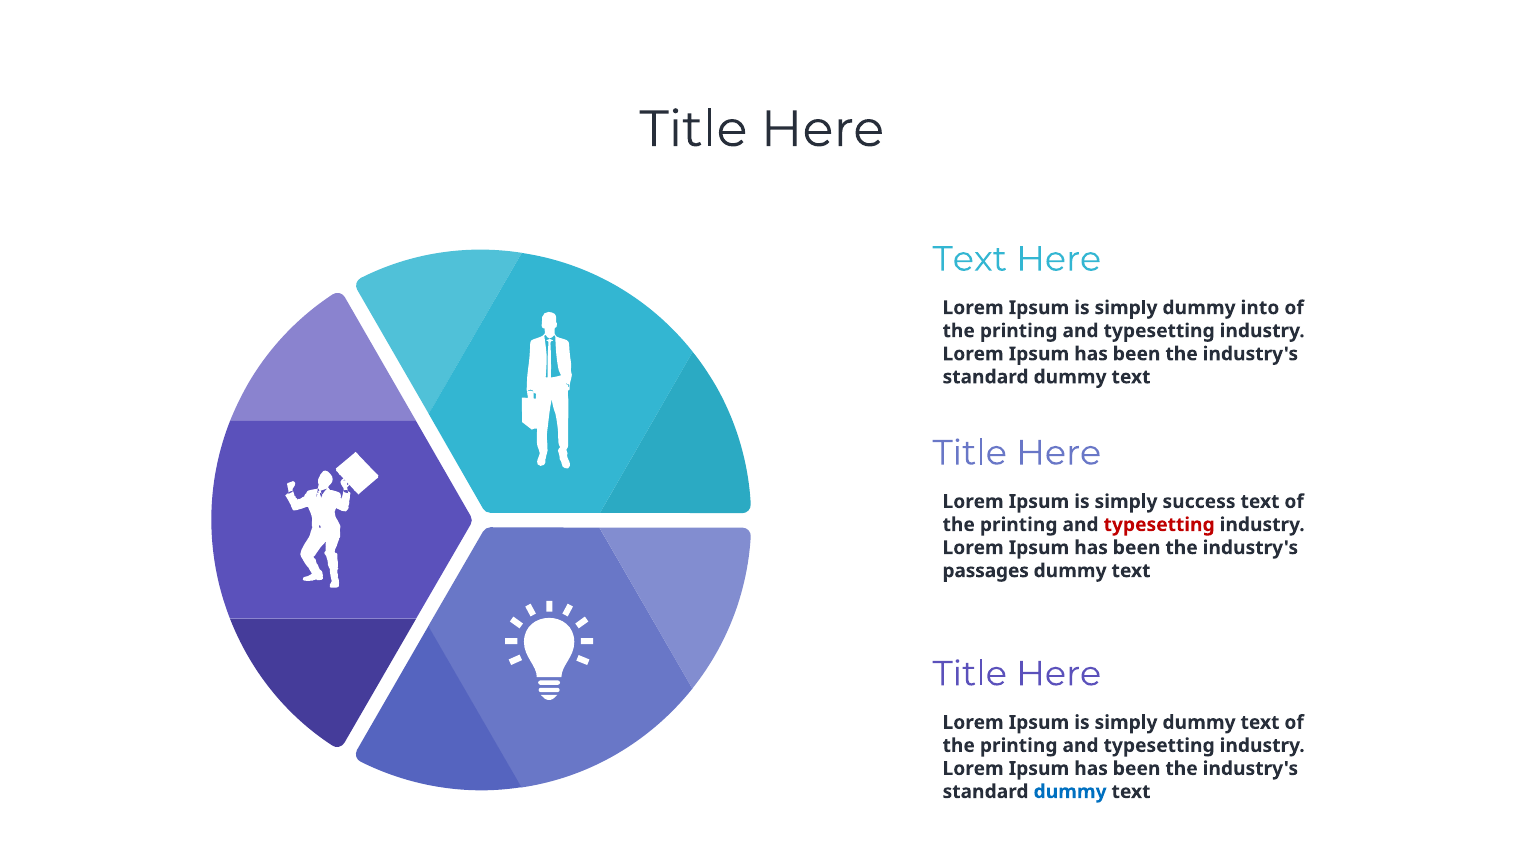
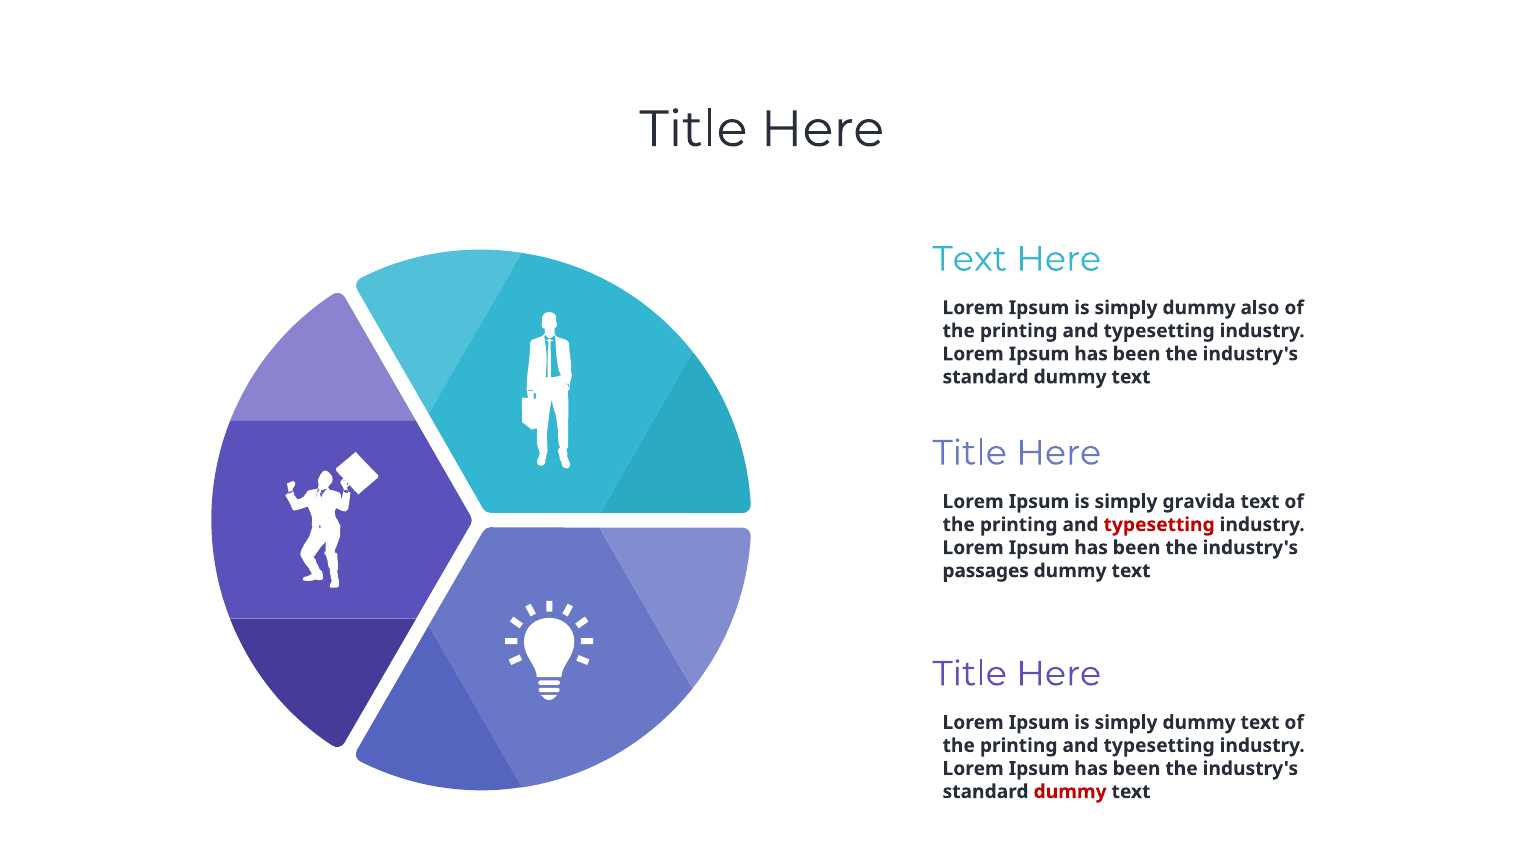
into: into -> also (1260, 308)
success: success -> gravida (1199, 501)
dummy colour: blue -> red (1070, 791)
